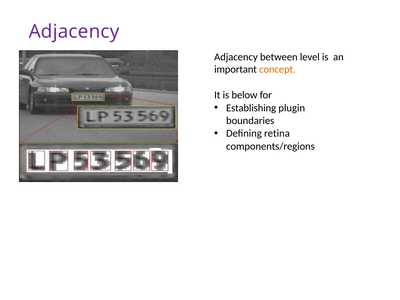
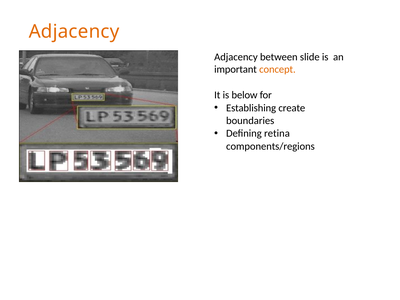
Adjacency colour: purple -> orange (74, 32)
level: level -> slide (310, 57)
plugin: plugin -> create (292, 108)
